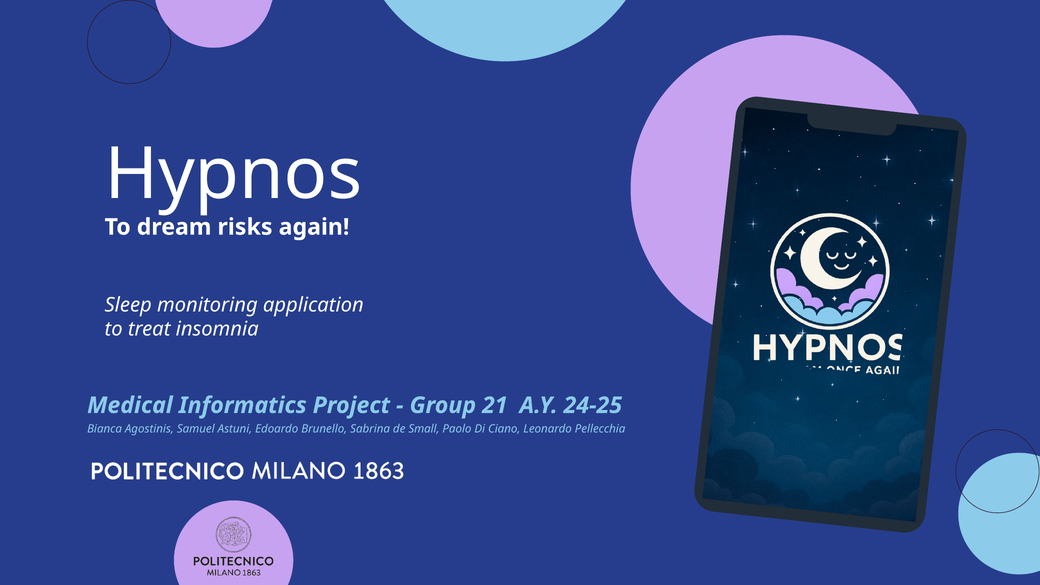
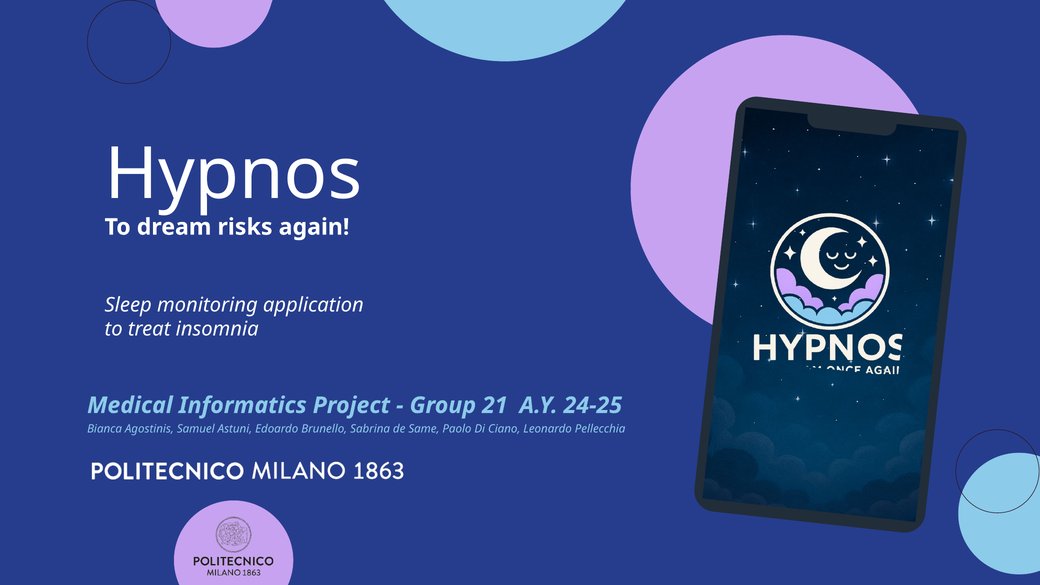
Small: Small -> Same (424, 429)
